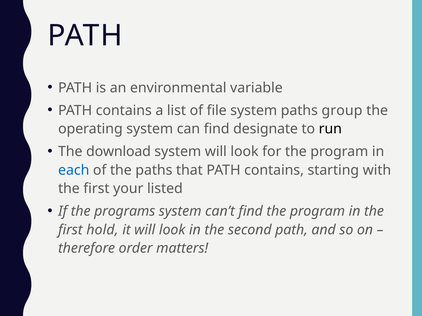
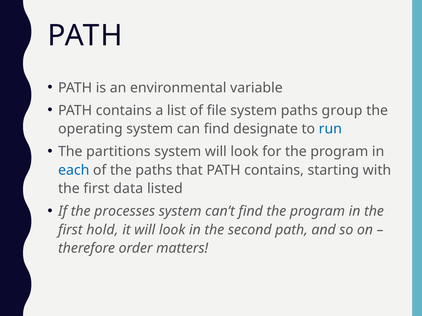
run colour: black -> blue (330, 129)
download: download -> partitions (118, 152)
your: your -> data (128, 189)
programs: programs -> processes (125, 212)
